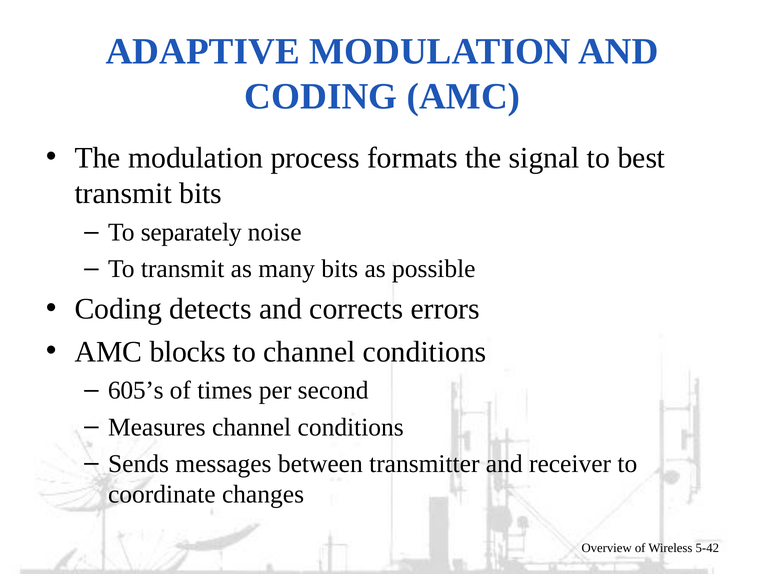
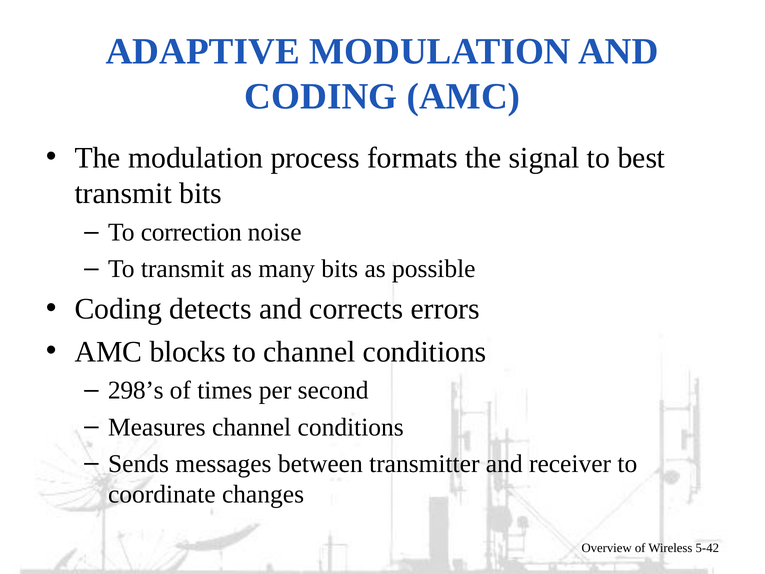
separately: separately -> correction (191, 232)
605’s: 605’s -> 298’s (136, 390)
